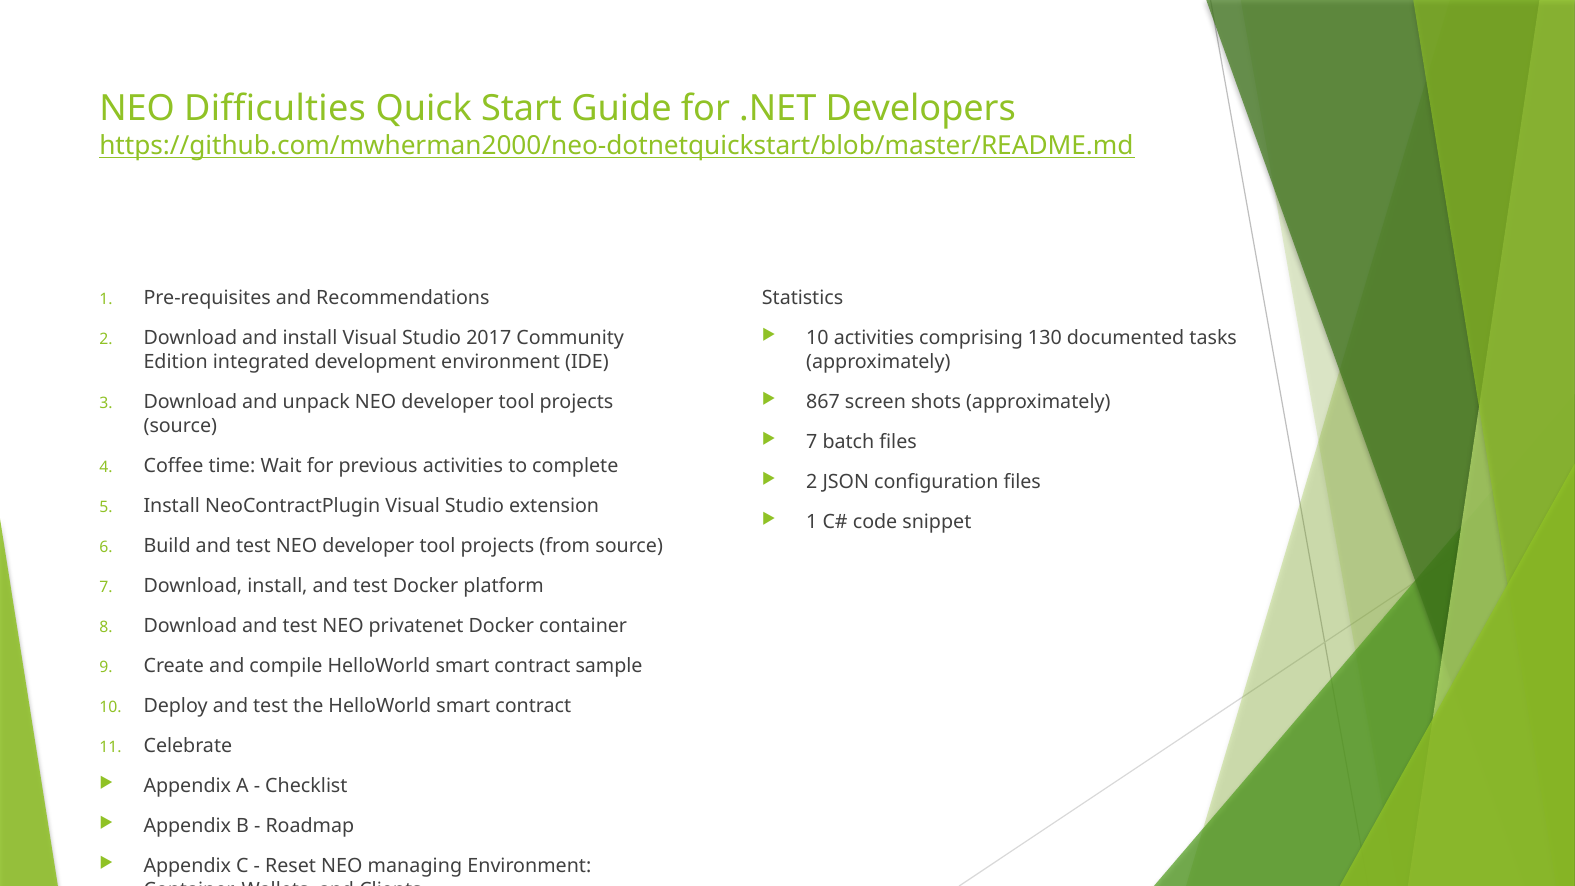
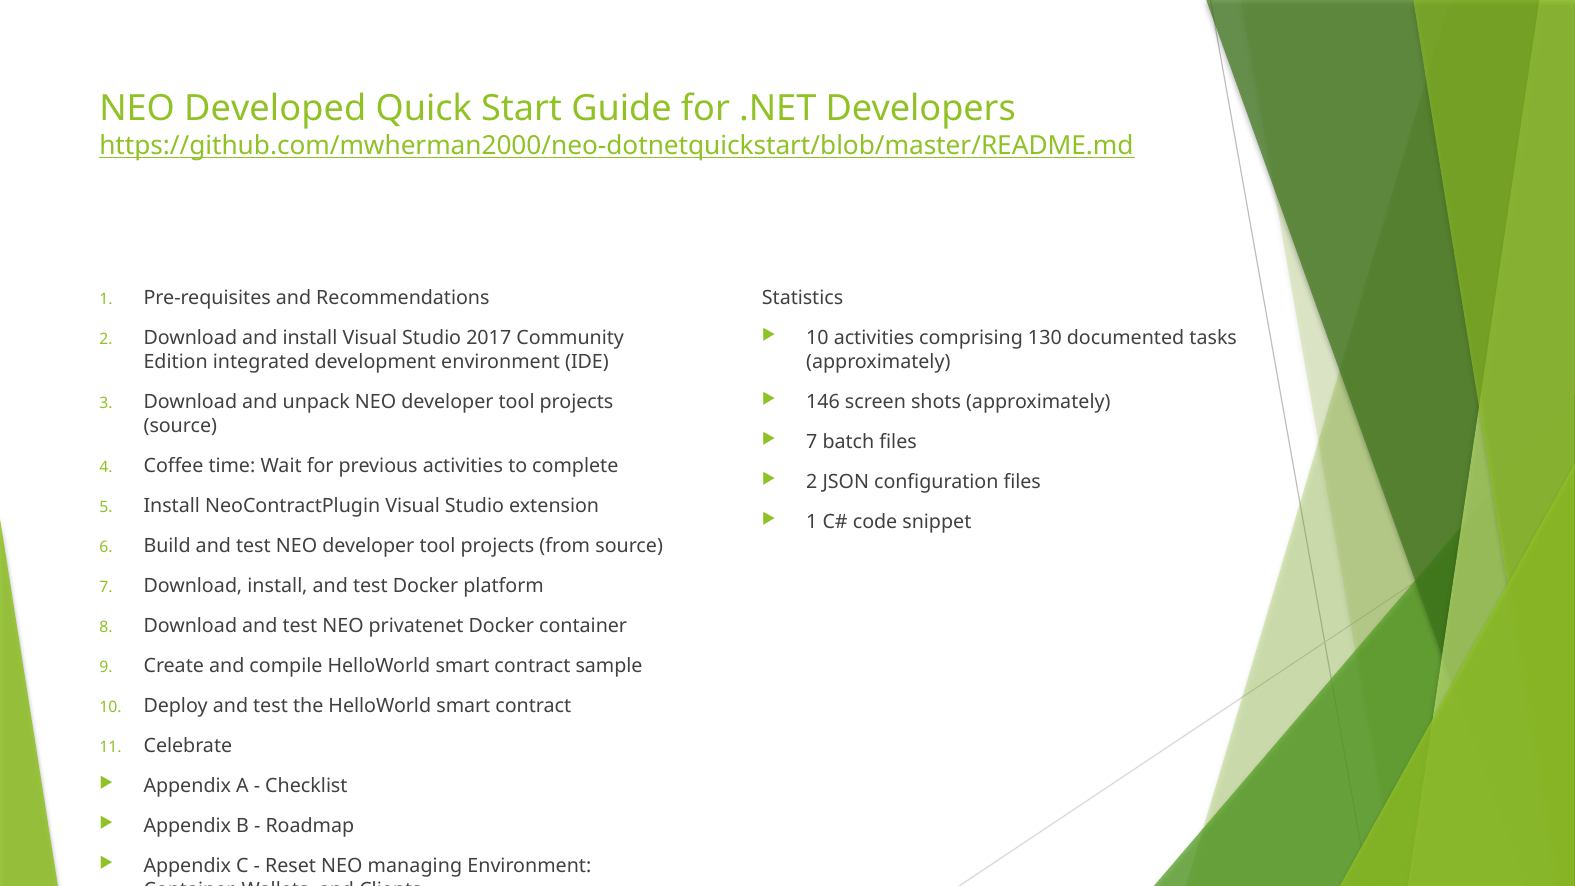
Difficulties: Difficulties -> Developed (275, 109)
867: 867 -> 146 (823, 402)
